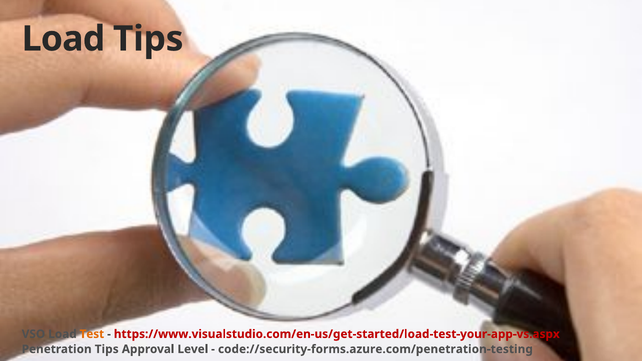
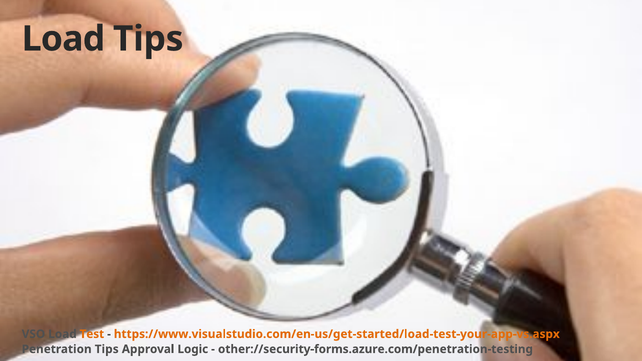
https://www.visualstudio.com/en-us/get-started/load-test-your-app-vs.aspx colour: red -> orange (337, 334)
Level: Level -> Logic (193, 349)
code://security-forms.azure.com/penetration-testing: code://security-forms.azure.com/penetration-testing -> other://security-forms.azure.com/penetration-testing (375, 349)
